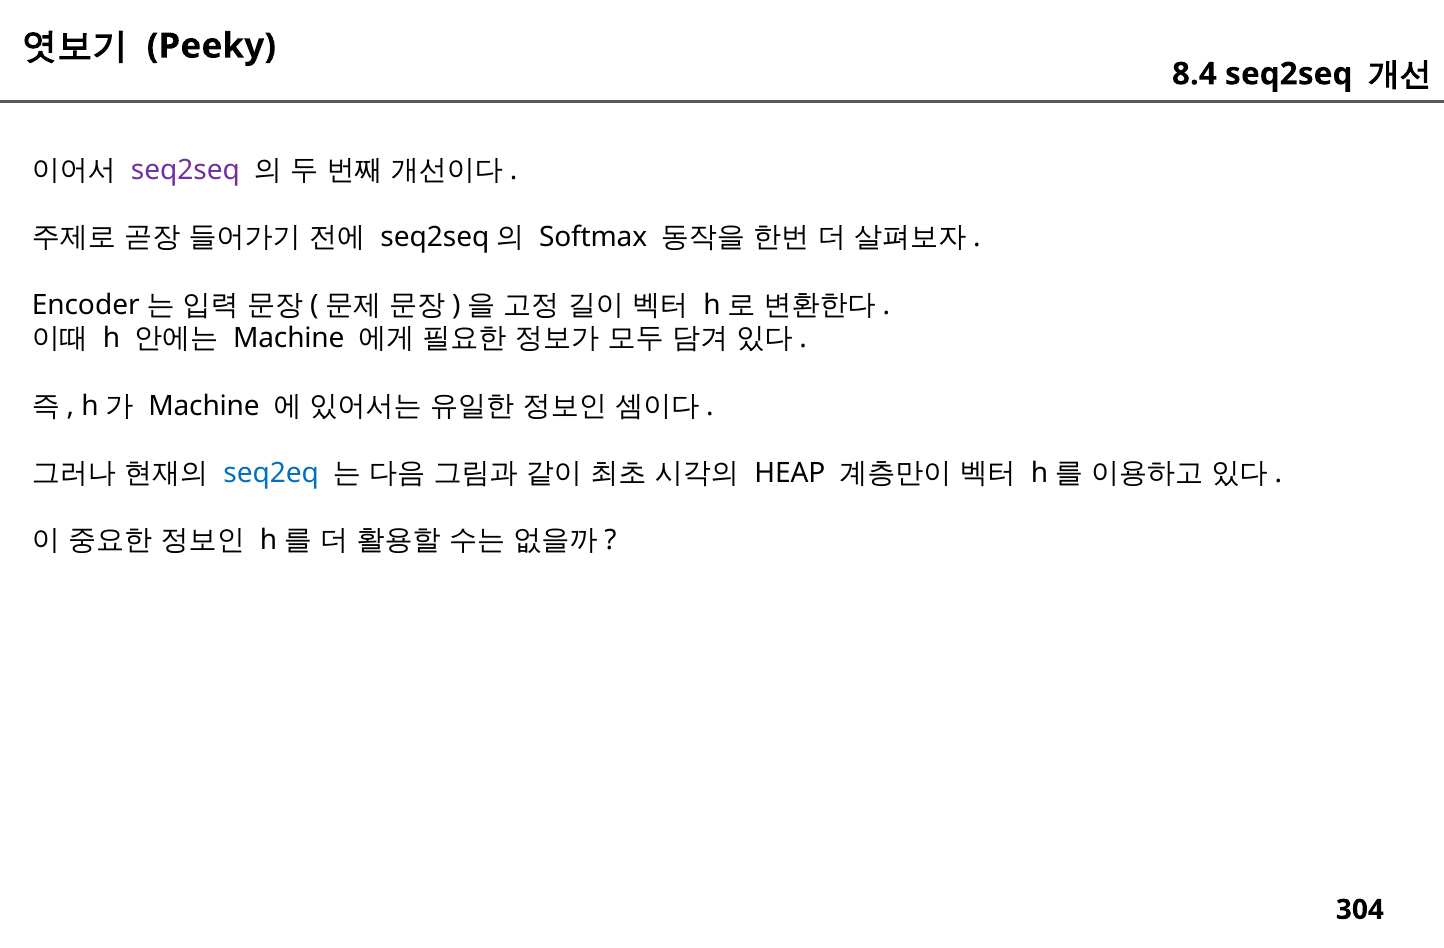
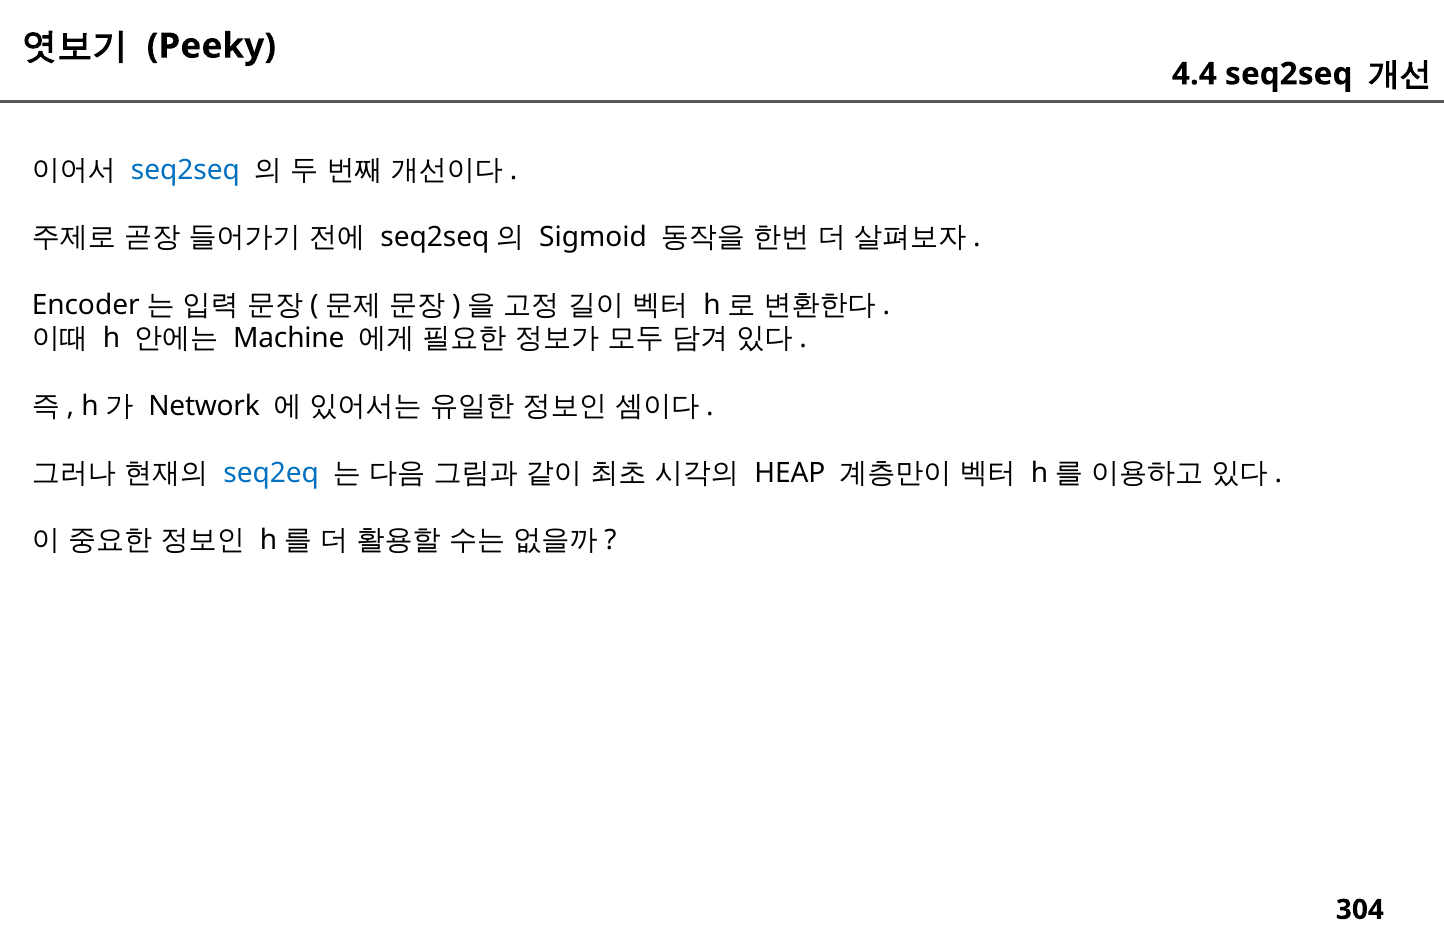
8.4: 8.4 -> 4.4 (1194, 74)
seq2seq colour: purple -> blue (185, 170)
Softmax: Softmax -> Sigmoid (593, 238)
Machine: Machine -> Network (204, 406)
